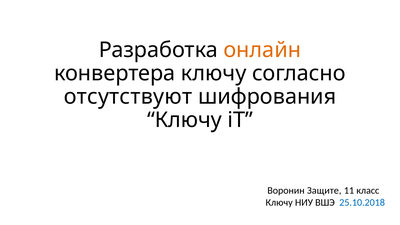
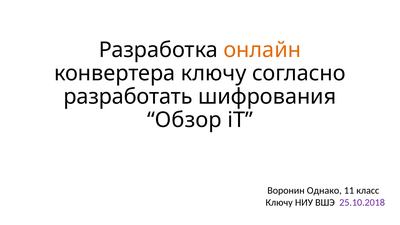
отсутствуют: отсутствуют -> разработать (128, 97)
Ключу: Ключу -> Обзор (184, 120)
Защите: Защите -> Однако (324, 191)
25.10.2018 colour: blue -> purple (362, 202)
